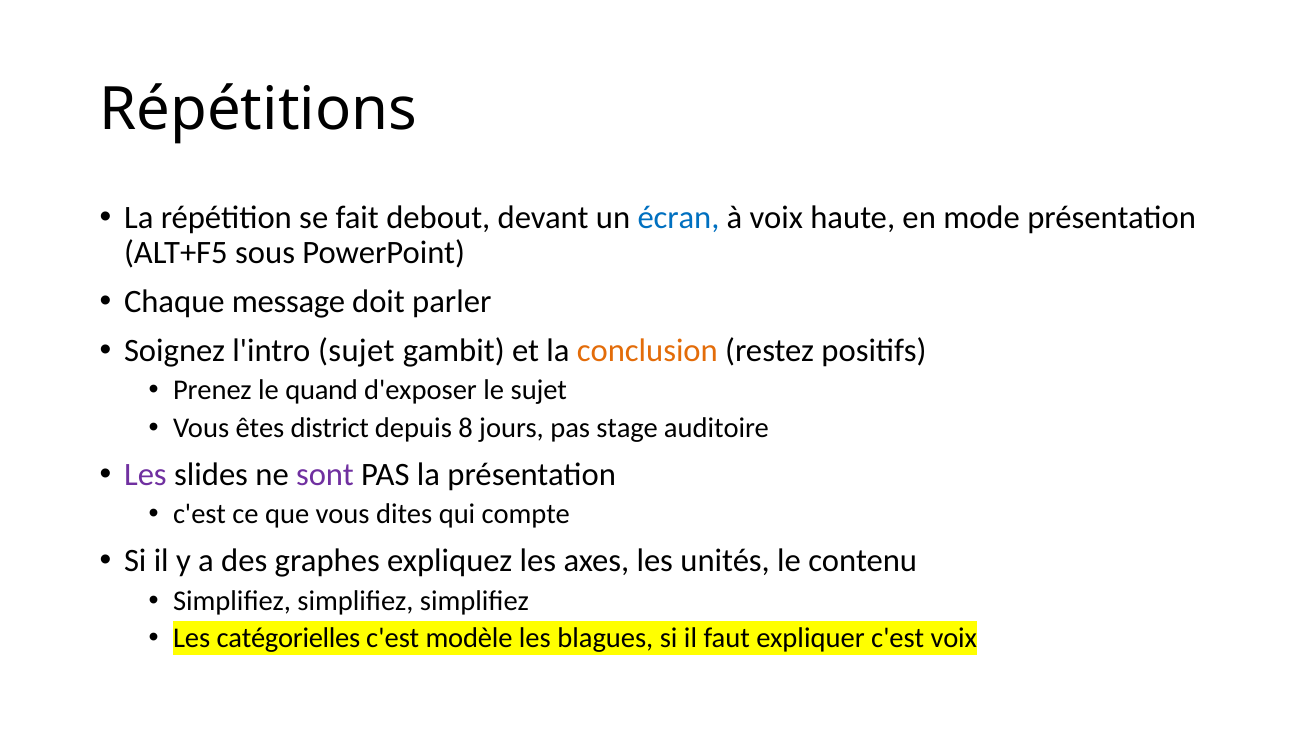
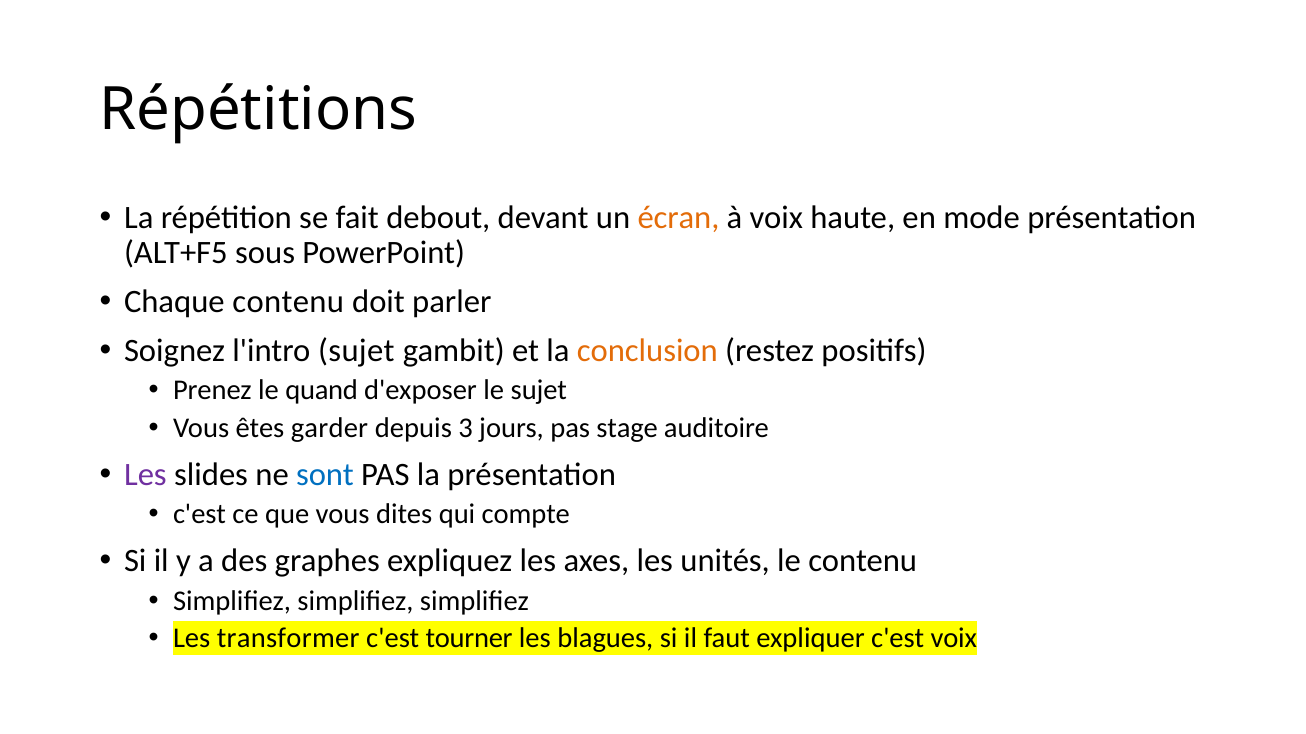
écran colour: blue -> orange (678, 218)
Chaque message: message -> contenu (288, 302)
district: district -> garder (329, 428)
8: 8 -> 3 (466, 428)
sont colour: purple -> blue (325, 475)
catégorielles: catégorielles -> transformer (288, 639)
modèle: modèle -> tourner (469, 639)
